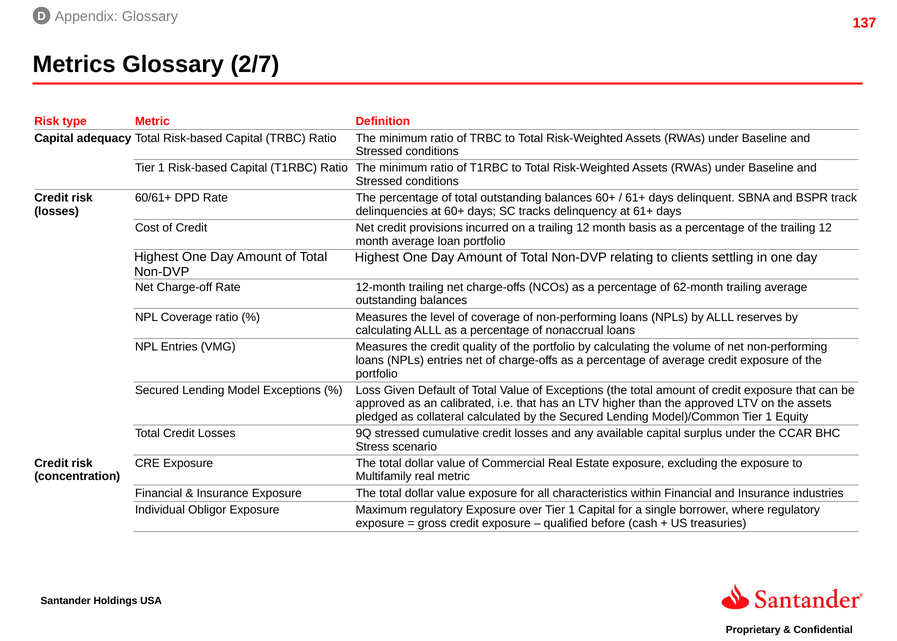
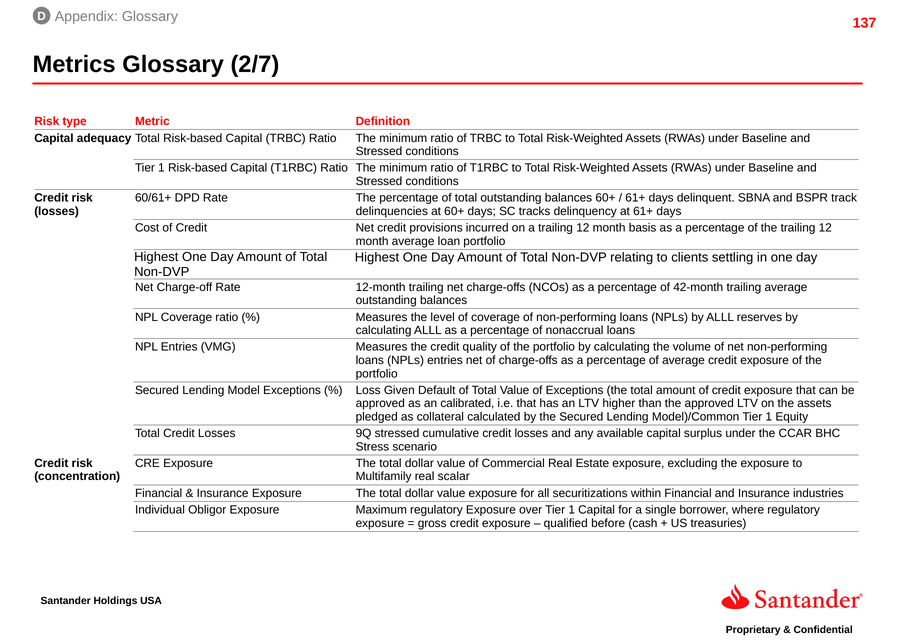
62-month: 62-month -> 42-month (698, 287)
real metric: metric -> scalar (454, 476)
characteristics: characteristics -> securitizations (590, 493)
